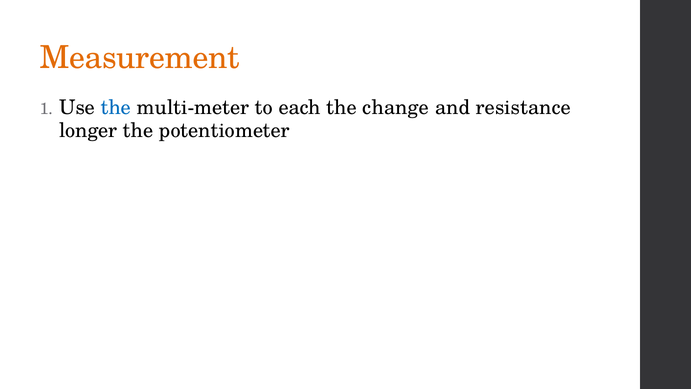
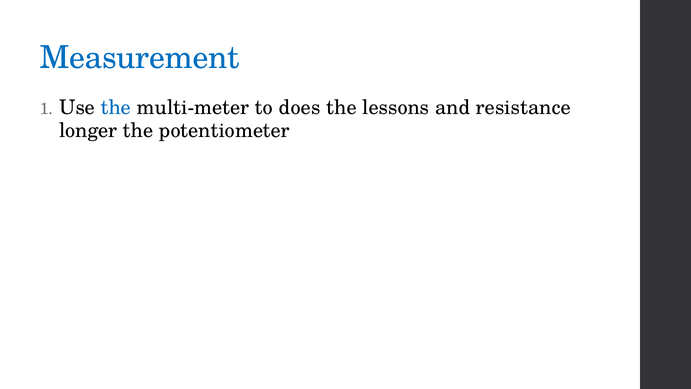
Measurement colour: orange -> blue (140, 58)
each: each -> does (300, 108)
change: change -> lessons (396, 108)
